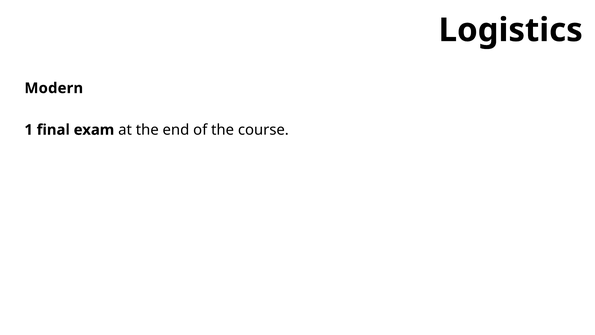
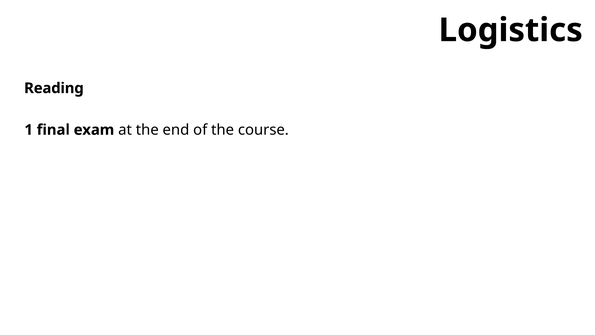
Modern: Modern -> Reading (54, 88)
